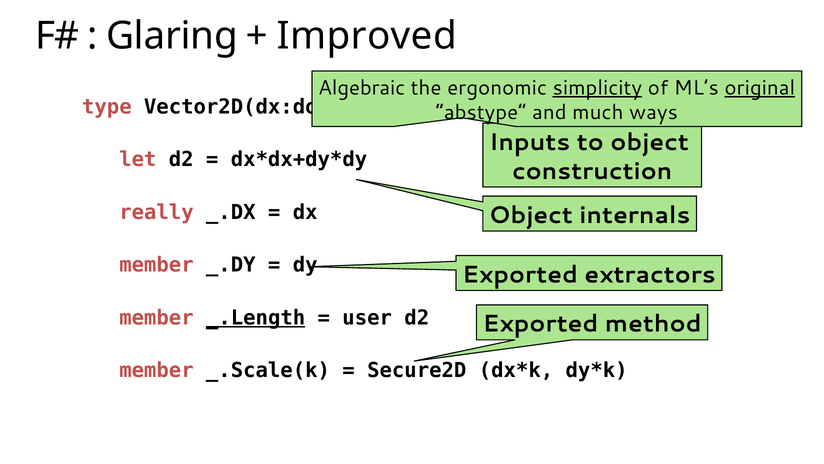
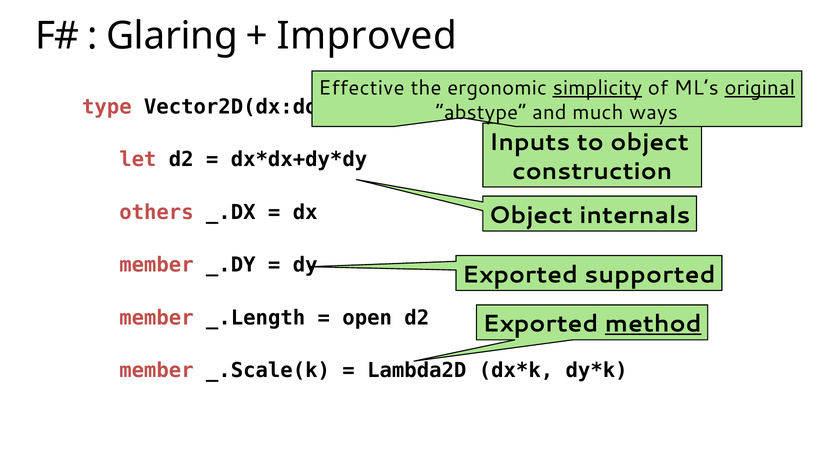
Algebraic: Algebraic -> Effective (361, 88)
really: really -> others (156, 212)
extractors: extractors -> supported (650, 274)
_.Length underline: present -> none (256, 318)
user: user -> open (367, 318)
method underline: none -> present (653, 324)
Secure2D: Secure2D -> Lambda2D (417, 370)
